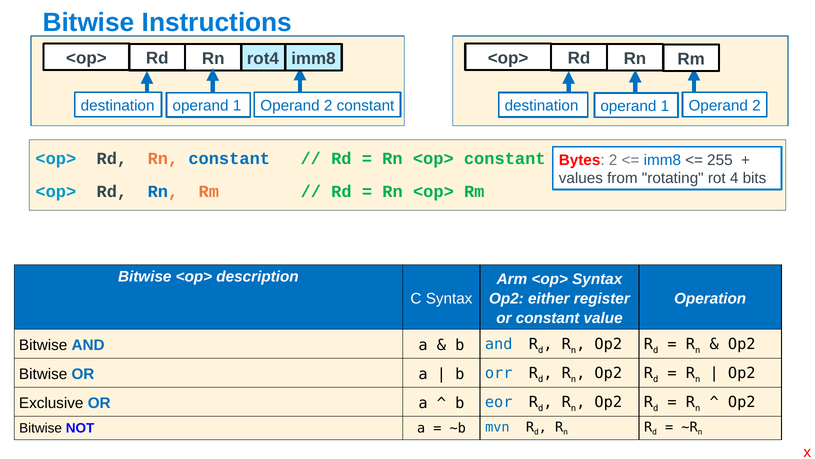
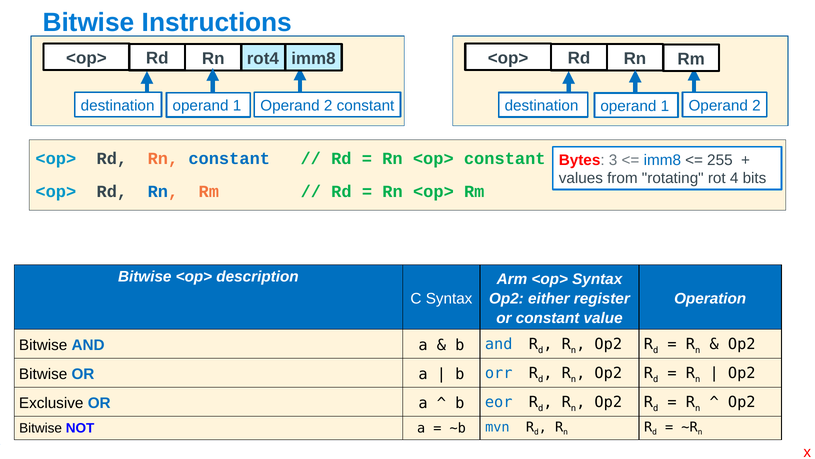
Bytes 2: 2 -> 3 (613, 160)
